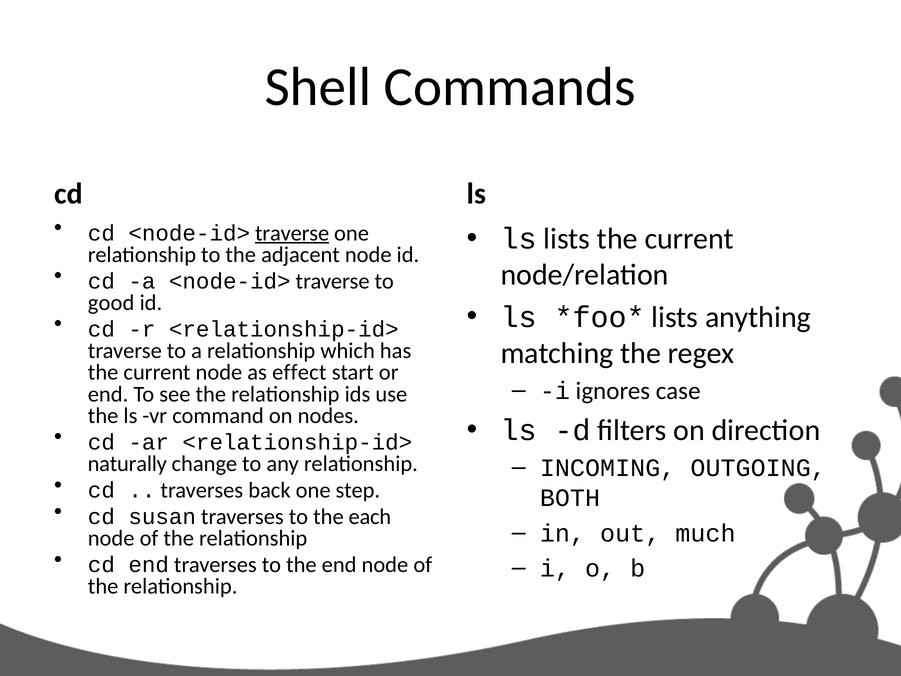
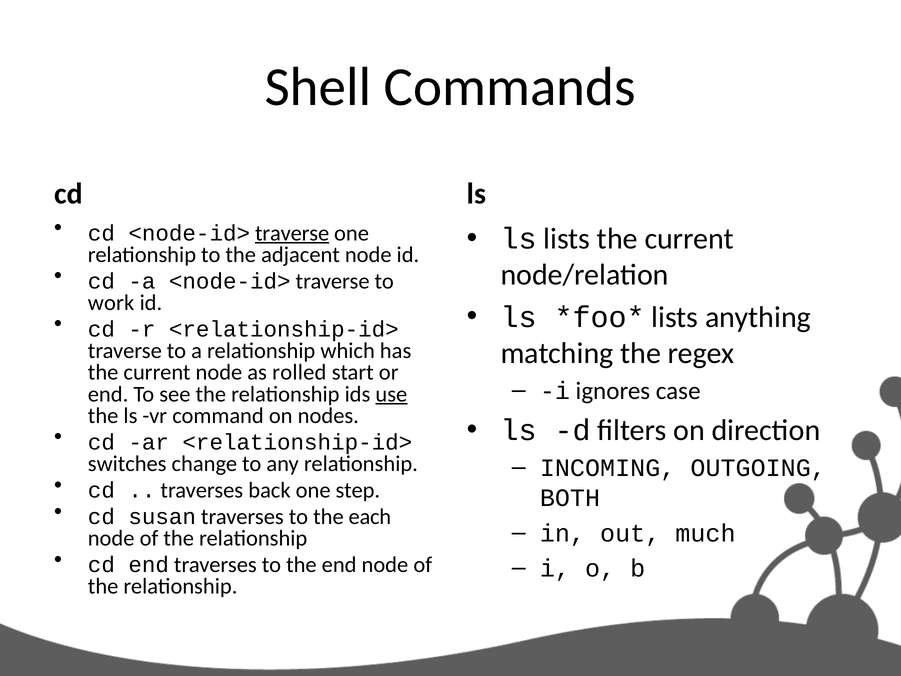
good: good -> work (111, 303)
effect: effect -> rolled (299, 372)
use underline: none -> present (391, 394)
naturally: naturally -> switches (127, 464)
